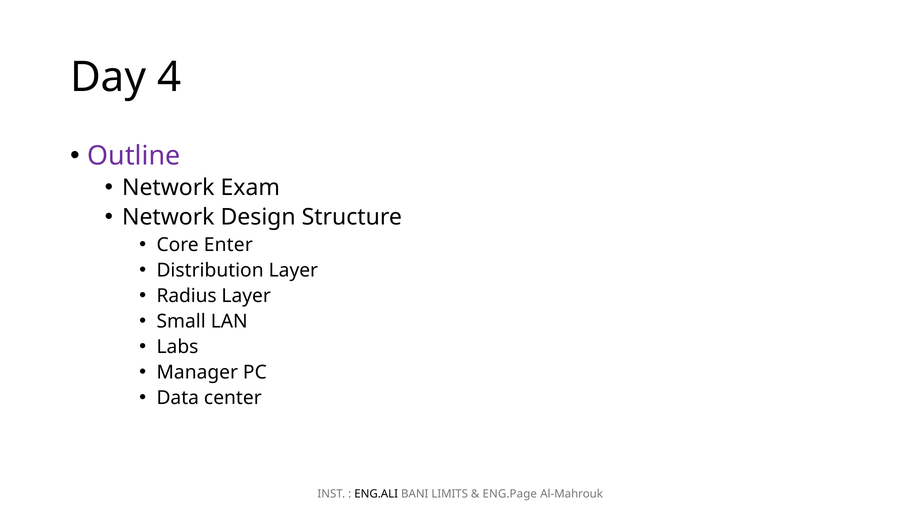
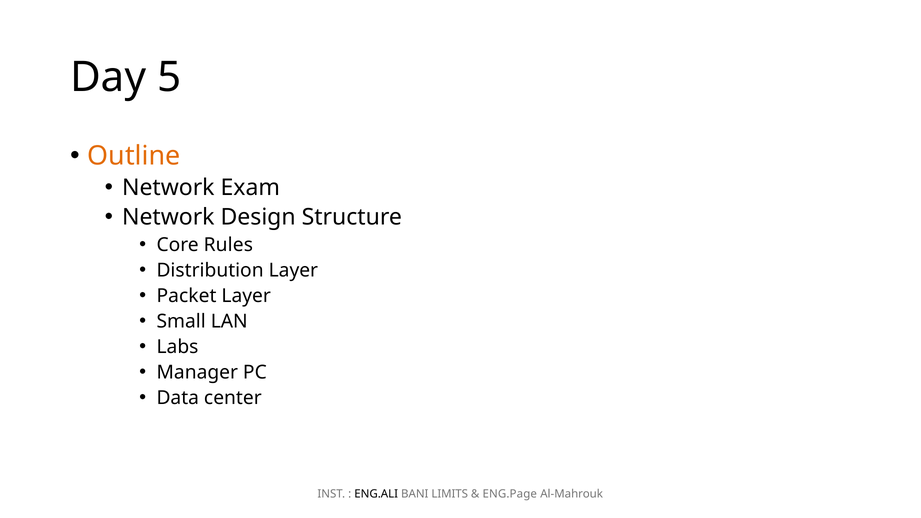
4: 4 -> 5 (169, 77)
Outline colour: purple -> orange (134, 156)
Enter: Enter -> Rules (228, 245)
Radius: Radius -> Packet (187, 296)
